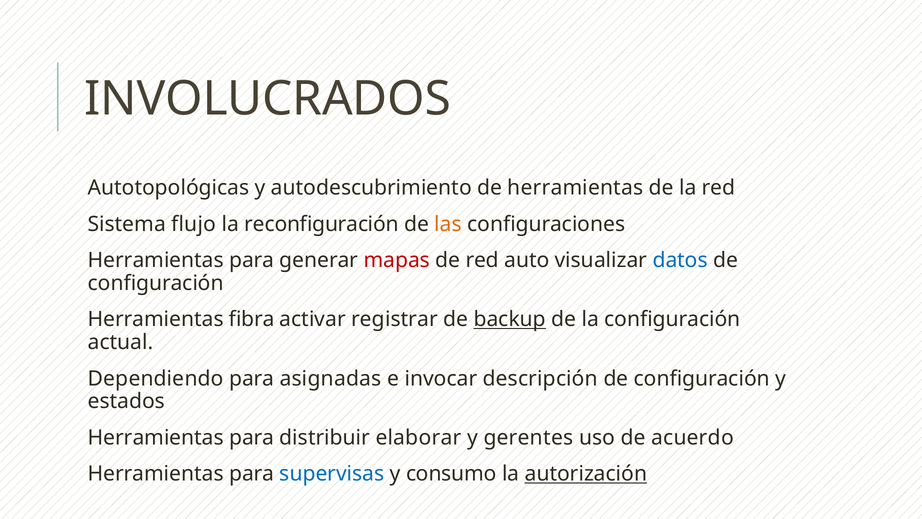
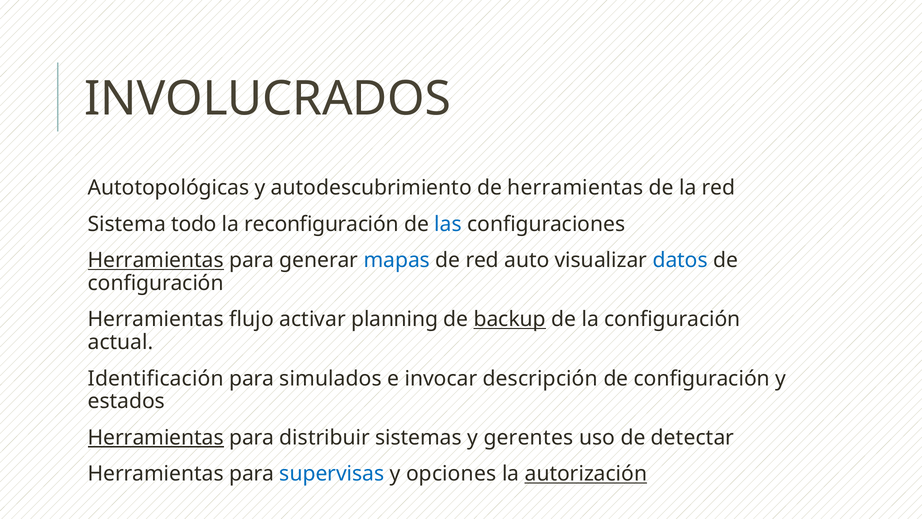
flujo: flujo -> todo (194, 224)
las colour: orange -> blue (448, 224)
Herramientas underline: none -> present (156, 260)
mapas colour: red -> blue (397, 260)
fibra: fibra -> flujo (252, 319)
registrar: registrar -> planning (395, 319)
Dependiendo: Dependiendo -> Identificación (156, 378)
asignadas: asignadas -> simulados (331, 378)
Herramientas underline: none -> present (156, 437)
elaborar: elaborar -> sistemas (419, 437)
acuerdo: acuerdo -> detectar (693, 437)
consumo: consumo -> opciones (451, 474)
